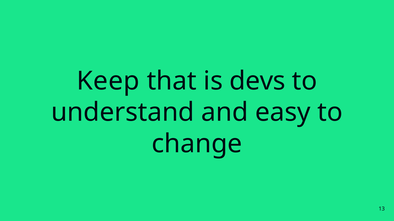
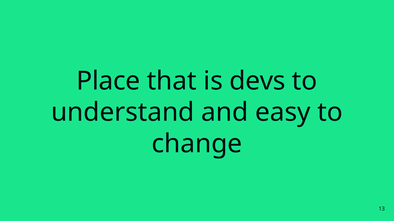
Keep: Keep -> Place (108, 81)
